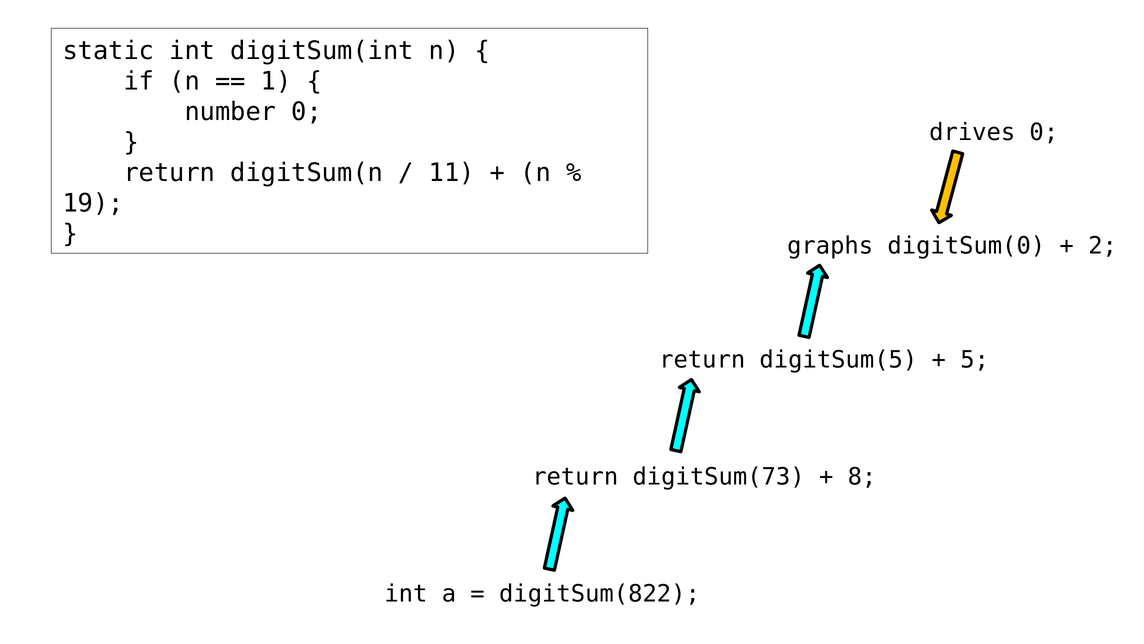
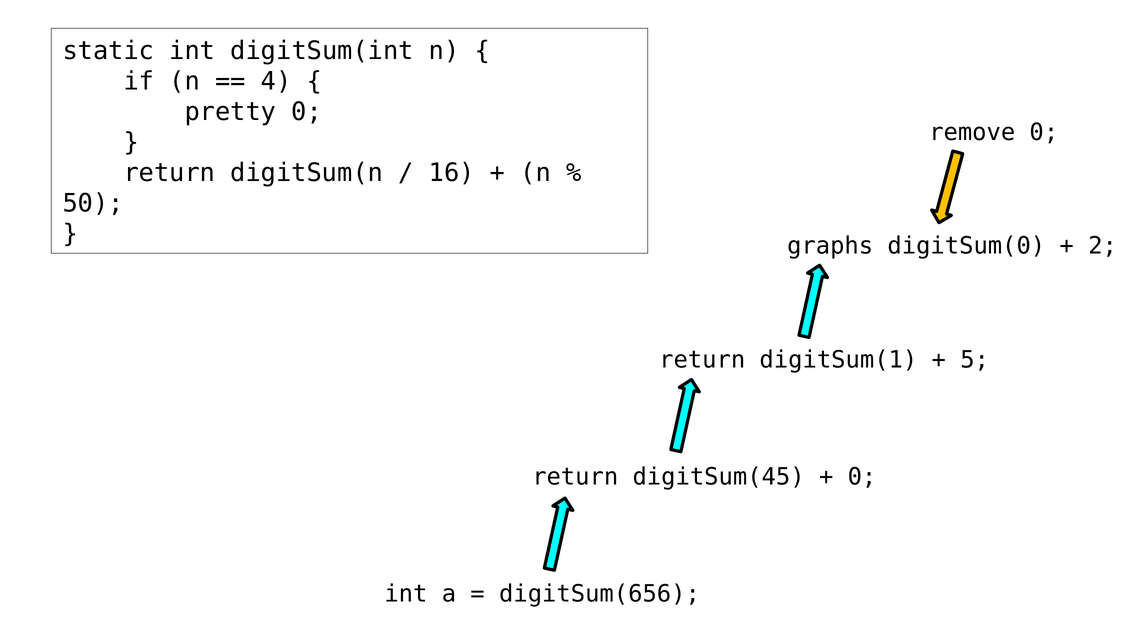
1: 1 -> 4 (276, 81)
number: number -> pretty (230, 112)
drives: drives -> remove (972, 132)
11: 11 -> 16 (452, 173)
19: 19 -> 50 (93, 203)
digitSum(5: digitSum(5 -> digitSum(1 (838, 360)
digitSum(73: digitSum(73 -> digitSum(45 (719, 477)
8: 8 -> 0 (862, 477)
digitSum(822: digitSum(822 -> digitSum(656 (599, 594)
